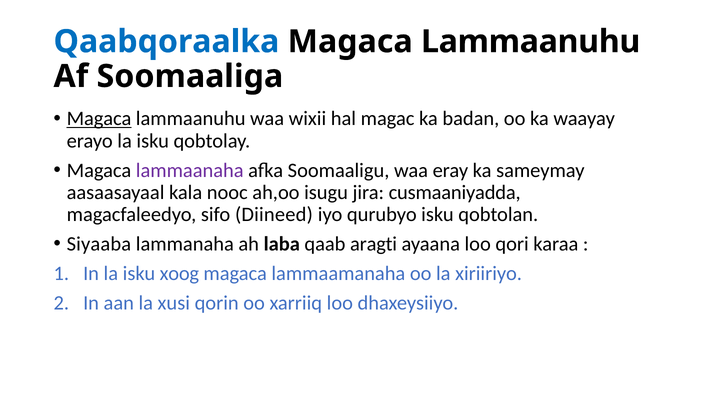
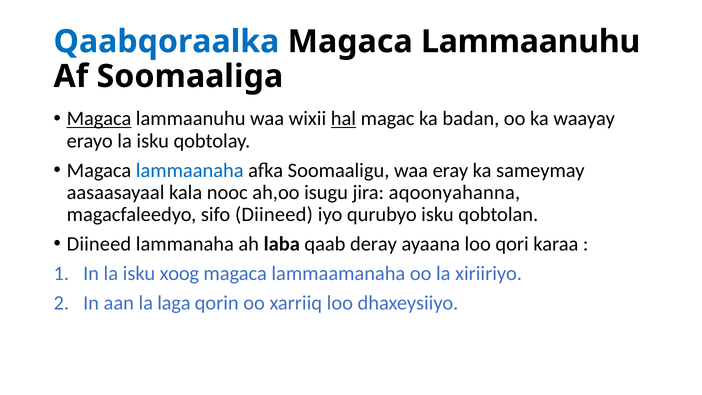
hal underline: none -> present (343, 119)
lammaanaha colour: purple -> blue (190, 170)
cusmaaniyadda: cusmaaniyadda -> aqoonyahanna (454, 192)
Siyaaba: Siyaaba -> Diineed (99, 244)
aragti: aragti -> deray (374, 244)
xusi: xusi -> laga (174, 303)
